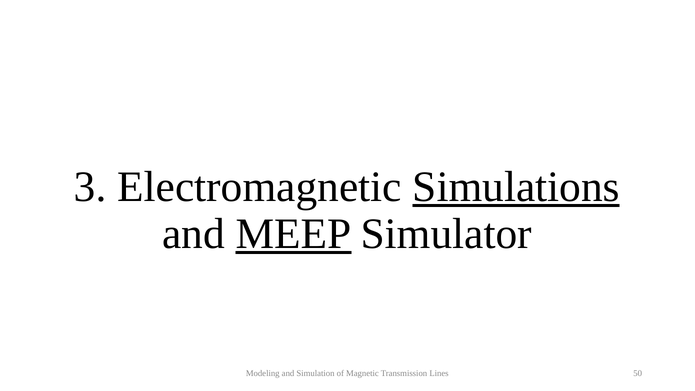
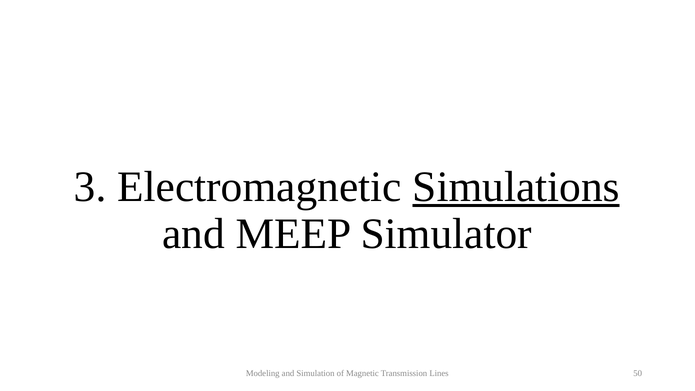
MEEP underline: present -> none (294, 234)
